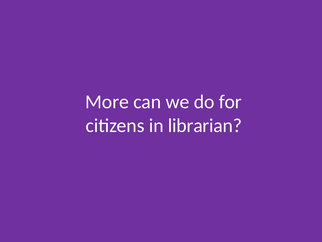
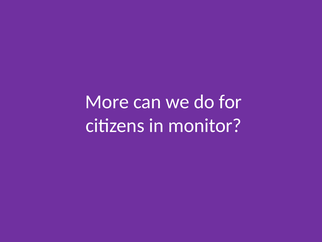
librarian: librarian -> monitor (205, 125)
